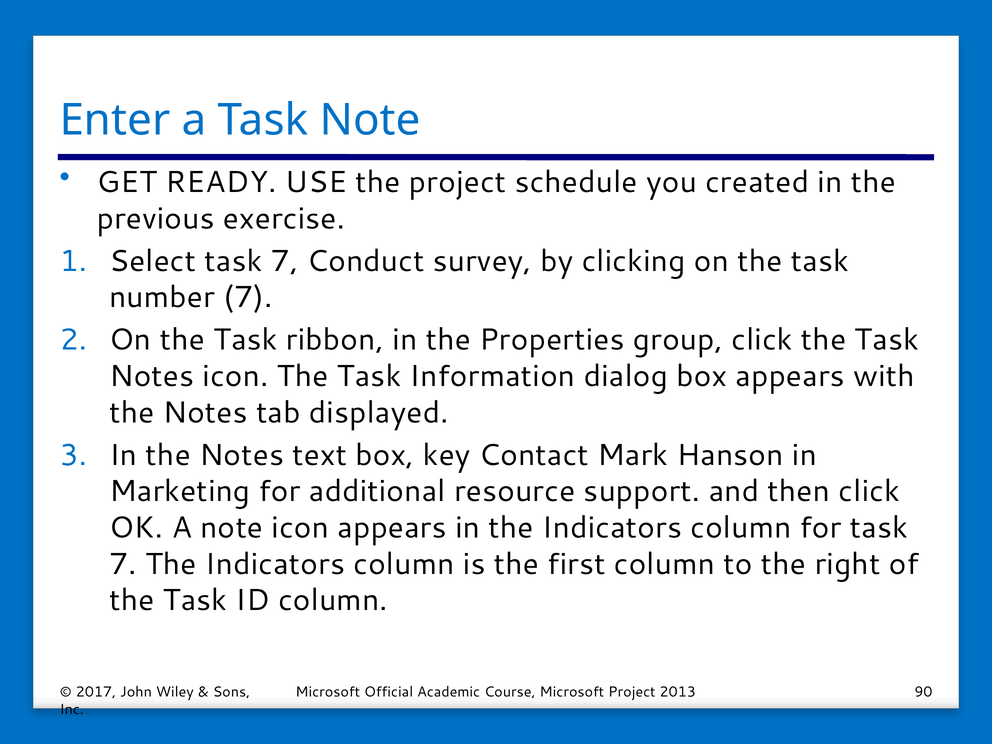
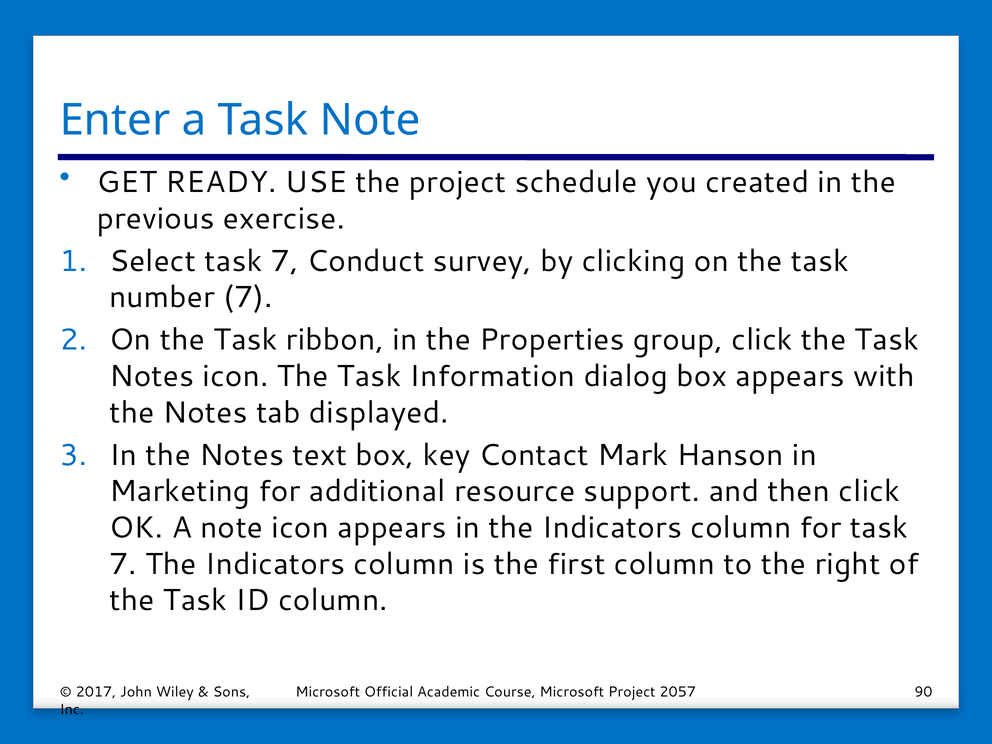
2013: 2013 -> 2057 (678, 692)
